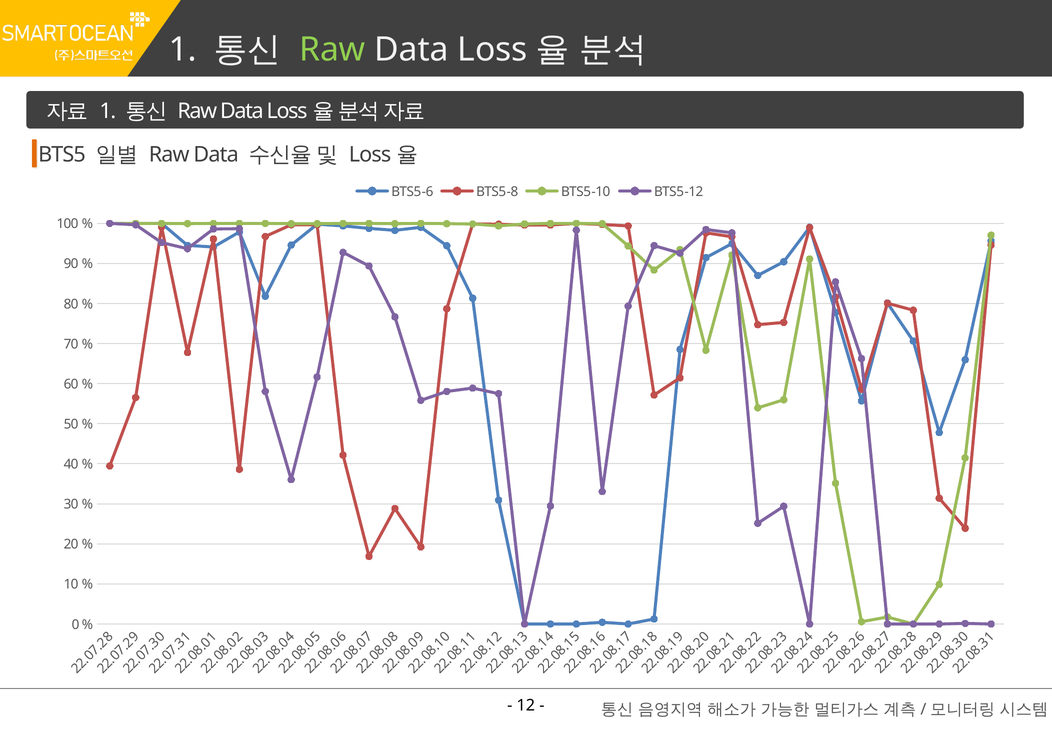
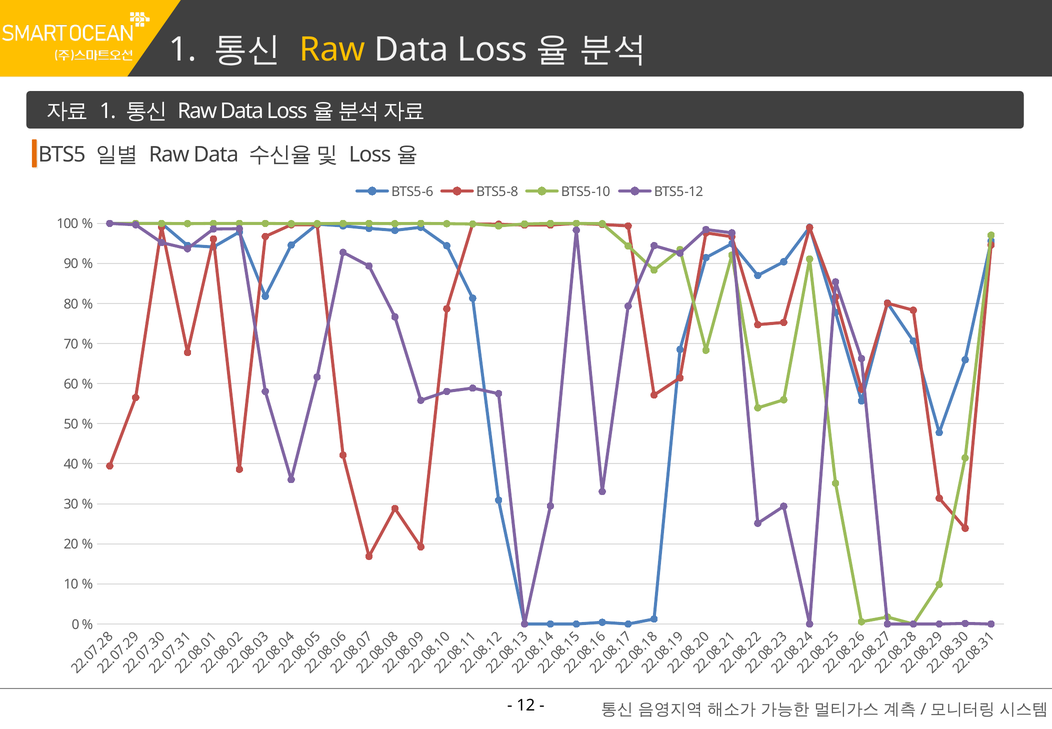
Raw colour: light green -> yellow (332, 49)
